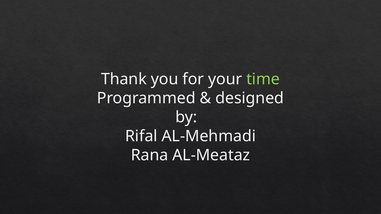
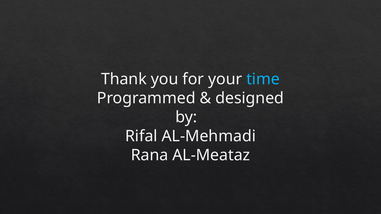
time colour: light green -> light blue (263, 79)
